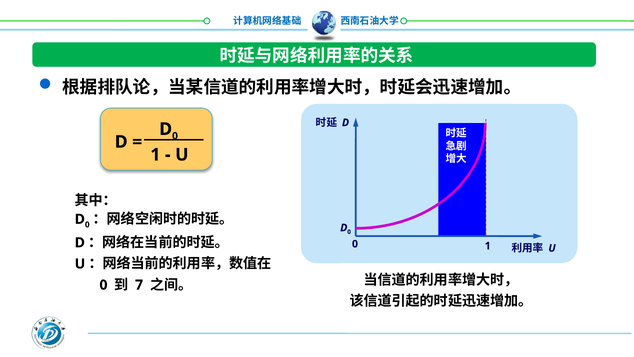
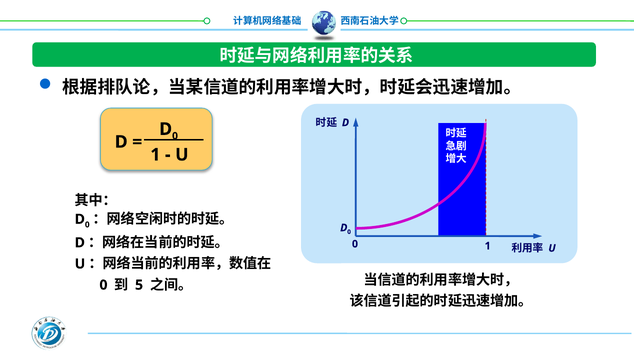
7: 7 -> 5 (139, 285)
